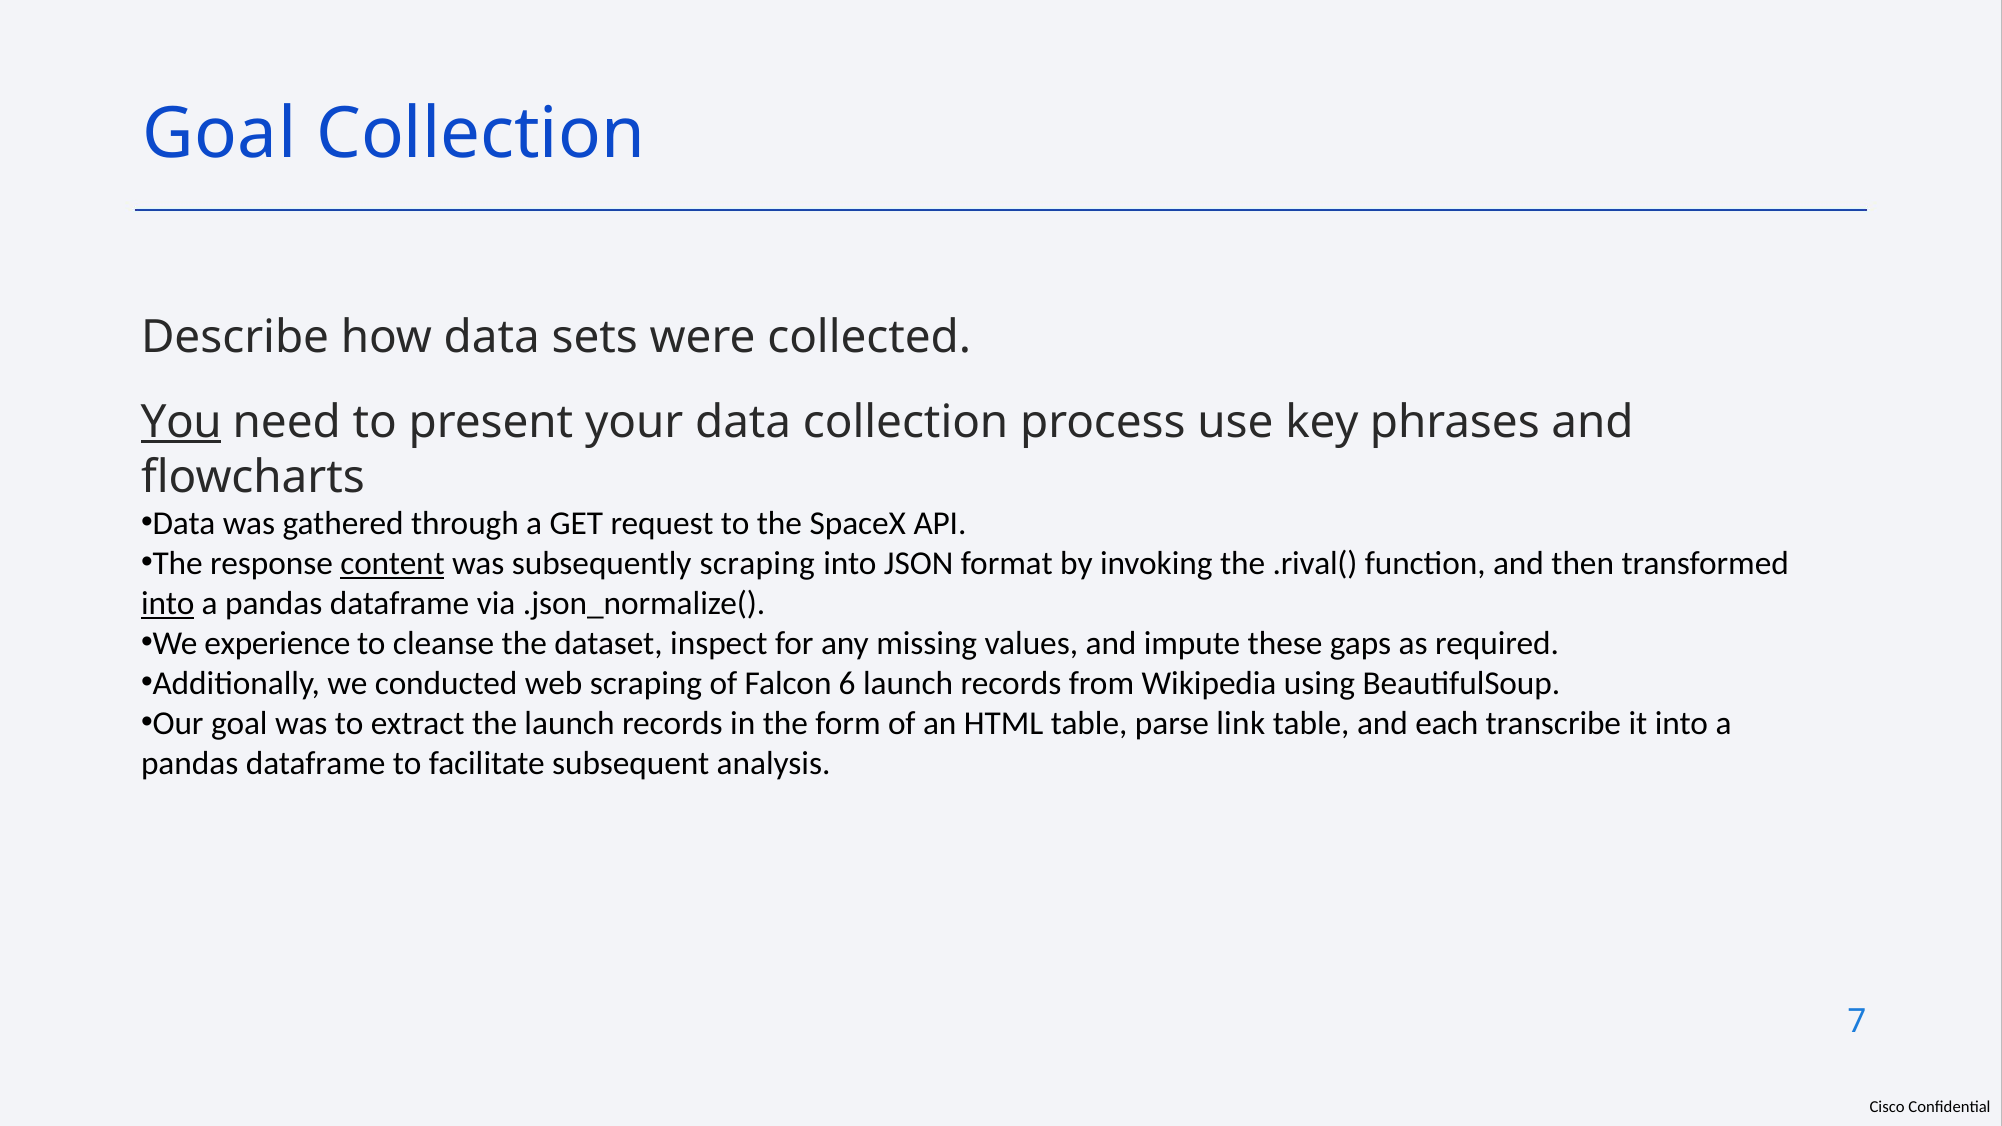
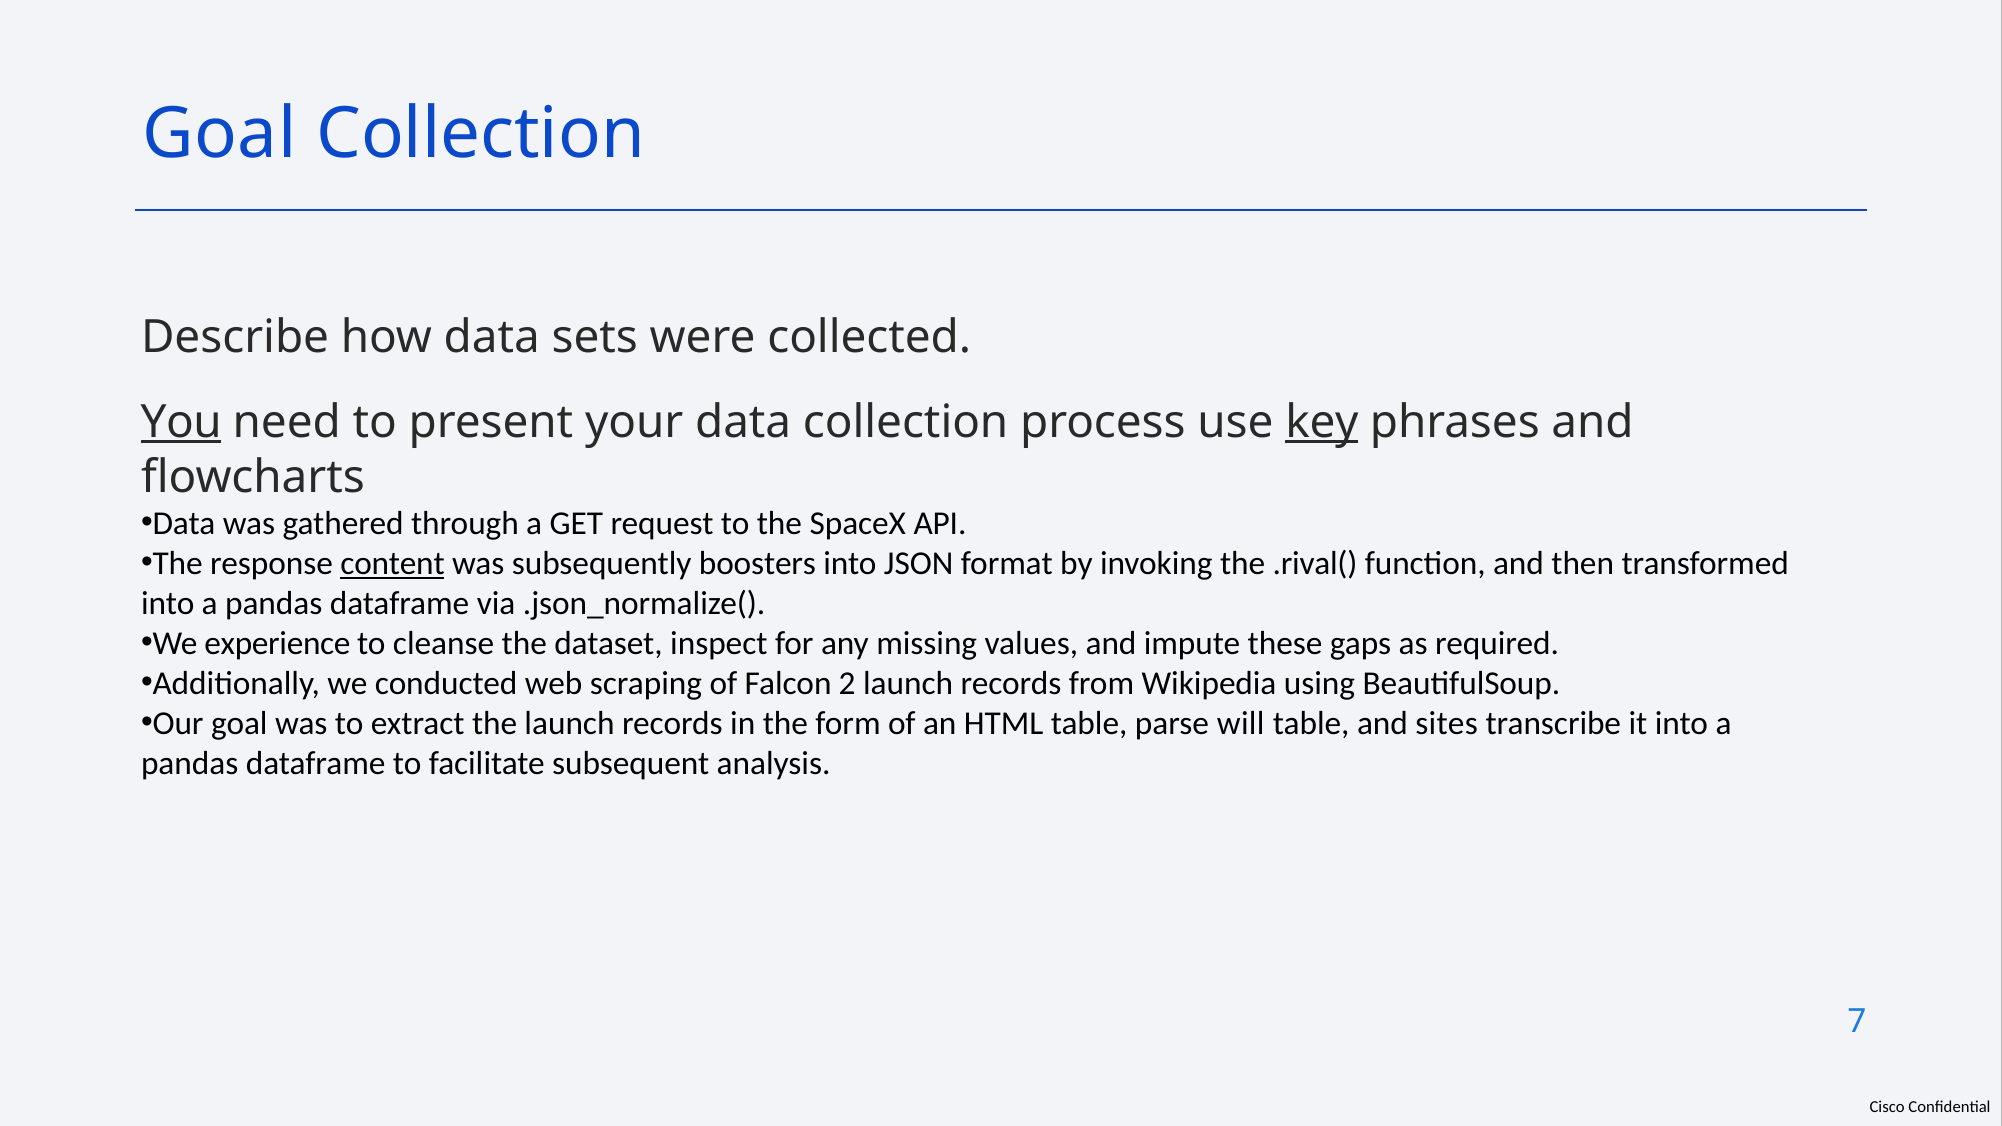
key underline: none -> present (1322, 422)
subsequently scraping: scraping -> boosters (757, 564)
into underline: present -> none (168, 604)
6: 6 -> 2 (847, 684)
link: link -> will (1241, 724)
each: each -> sites (1447, 724)
